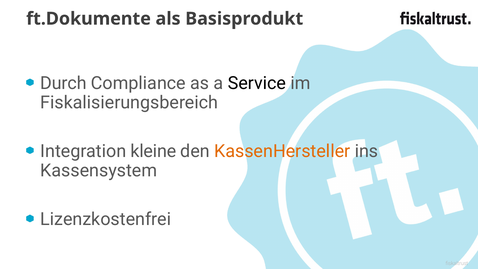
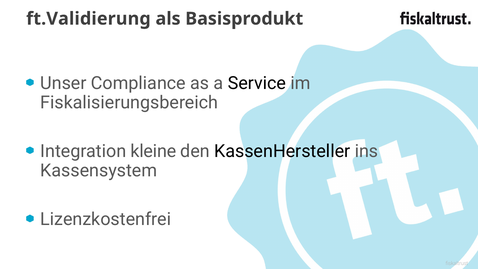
ft.Dokumente: ft.Dokumente -> ft.Validierung (88, 19)
Durch: Durch -> Unser (63, 83)
KassenHersteller colour: orange -> black (282, 151)
